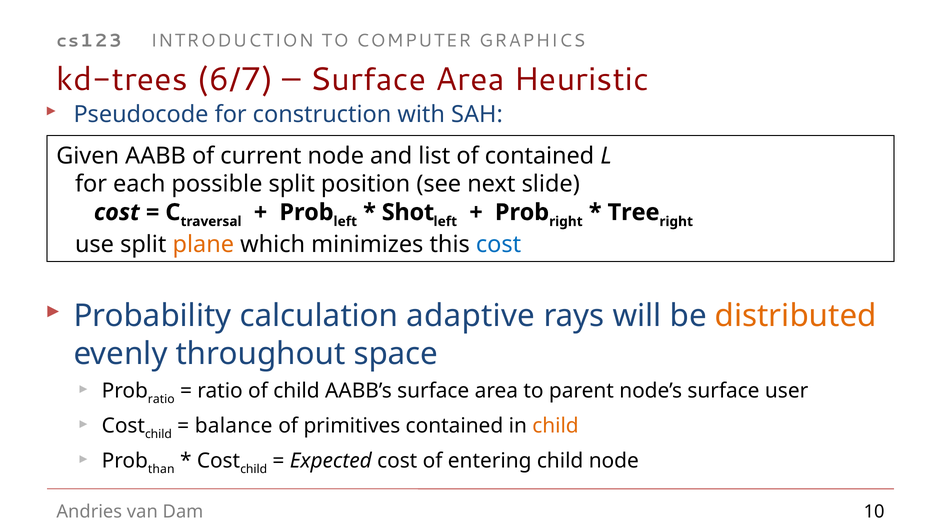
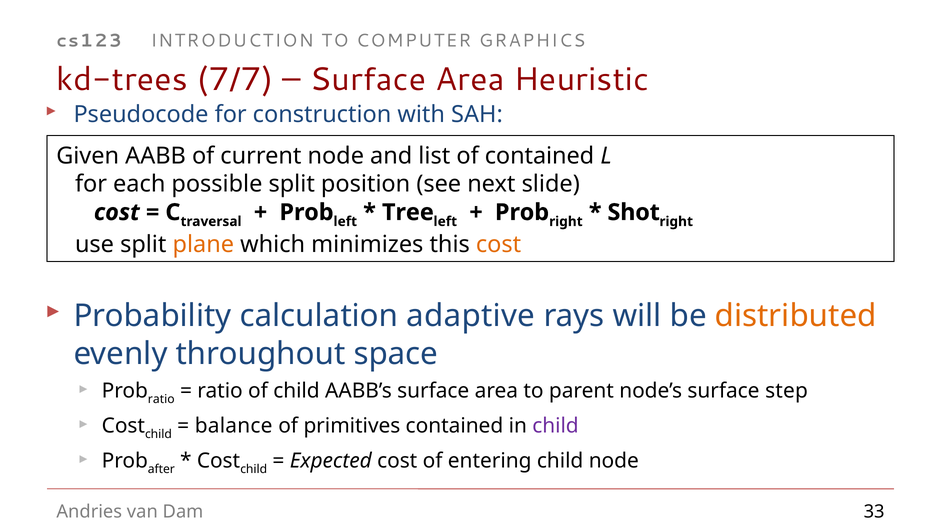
6/7: 6/7 -> 7/7 (235, 80)
Shot: Shot -> Tree (408, 212)
Tree: Tree -> Shot (634, 212)
cost colour: blue -> orange (499, 244)
user: user -> step (787, 390)
child colour: orange -> purple (556, 425)
than: than -> after (161, 468)
10: 10 -> 33 (874, 511)
